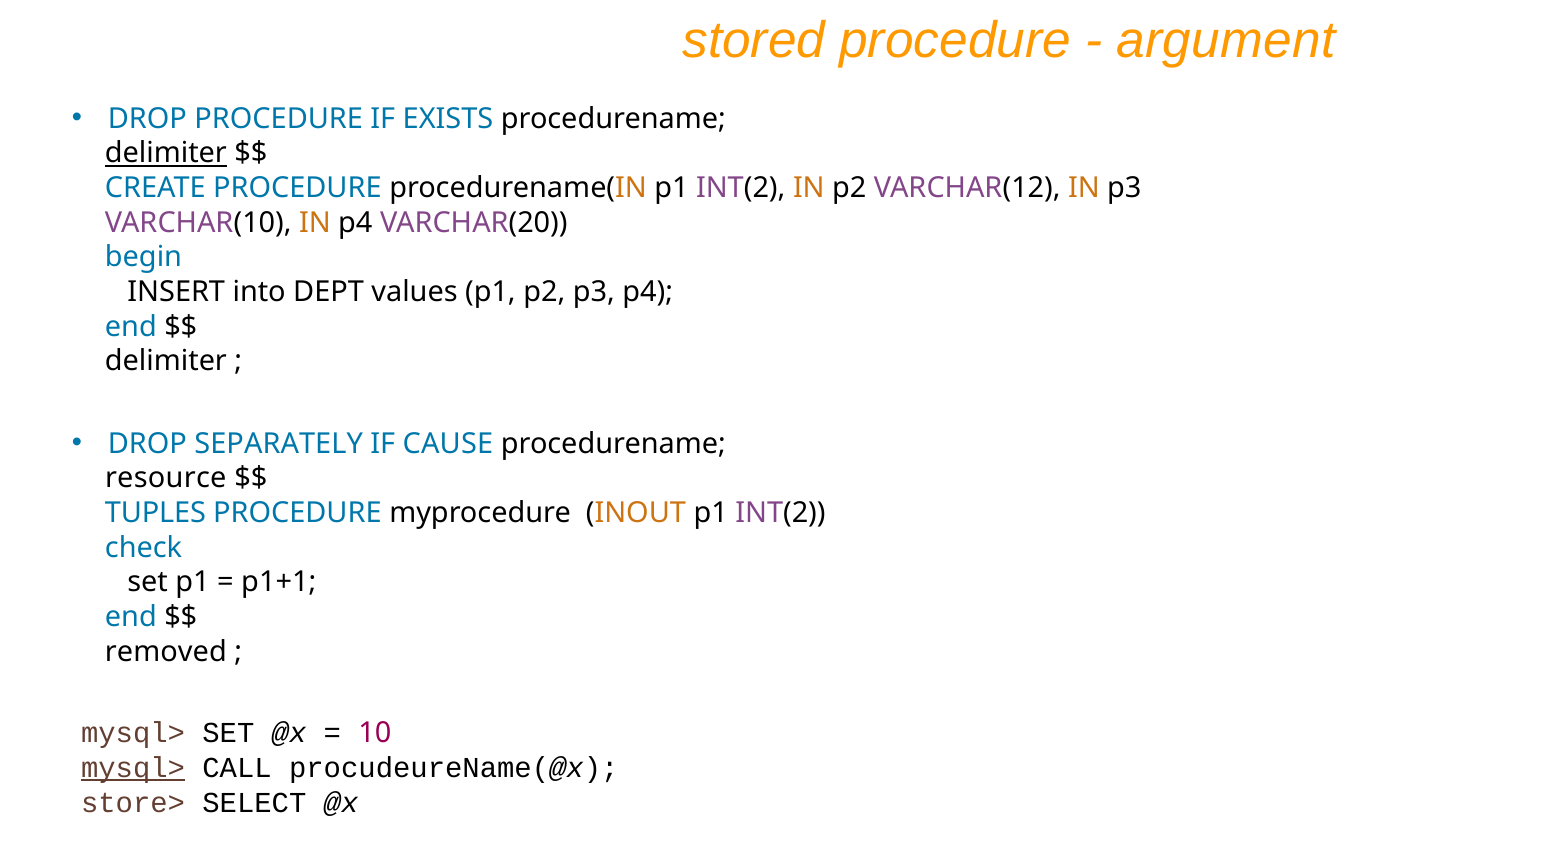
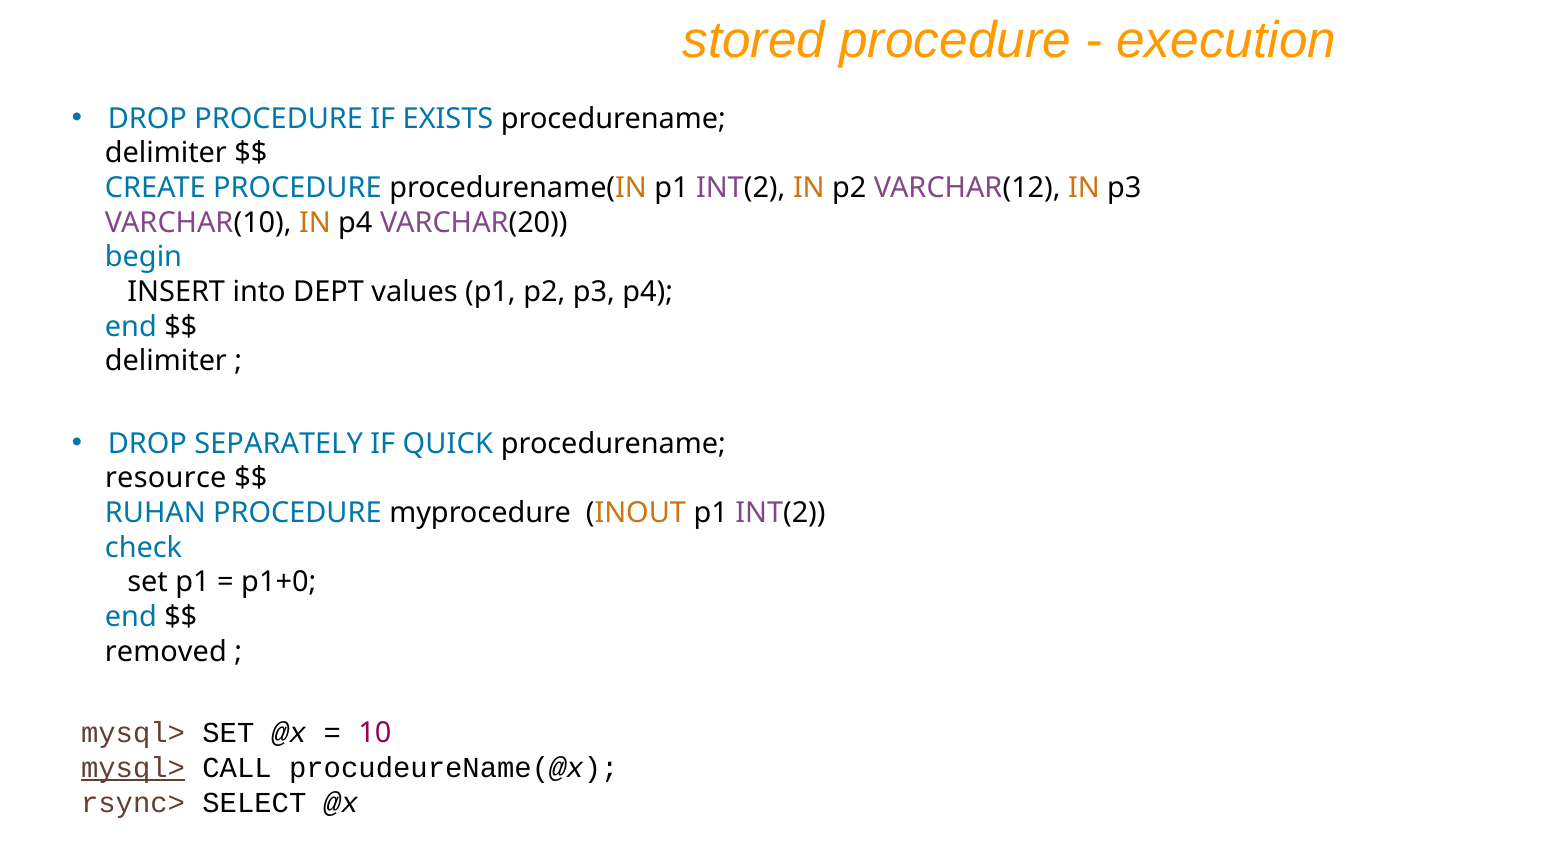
argument: argument -> execution (1226, 40)
delimiter underline: present -> none (166, 153)
CAUSE: CAUSE -> QUICK (448, 444)
TUPLES: TUPLES -> RUHAN (155, 513)
p1+1: p1+1 -> p1+0 (279, 582)
store>: store> -> rsync> (133, 802)
